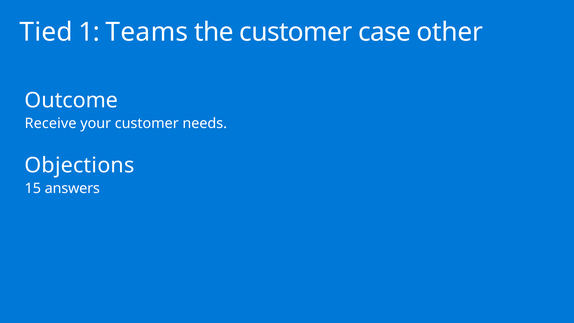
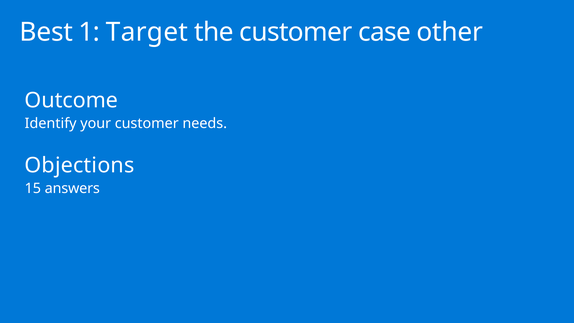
Tied: Tied -> Best (46, 32)
Teams: Teams -> Target (147, 32)
Receive: Receive -> Identify (51, 123)
